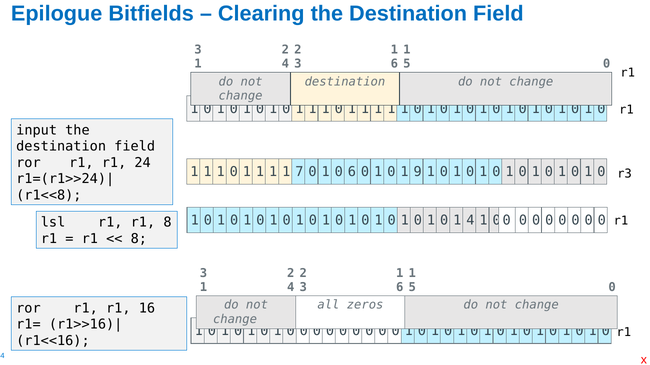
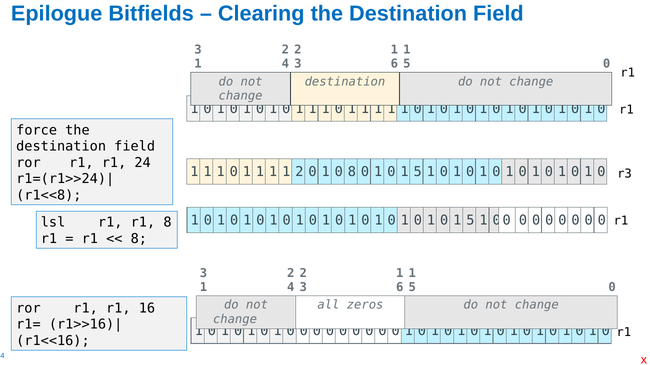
input: input -> force (37, 131)
1 1 7: 7 -> 2 (299, 172)
0 6: 6 -> 8 (352, 172)
9: 9 -> 5 (418, 172)
4: 4 -> 5 (470, 221)
